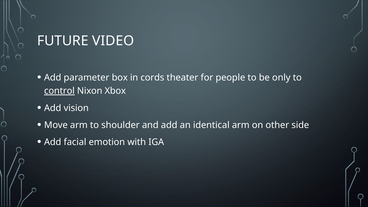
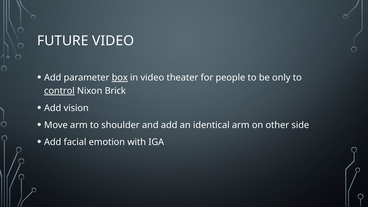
box underline: none -> present (120, 78)
in cords: cords -> video (152, 78)
Xbox: Xbox -> Brick (115, 91)
